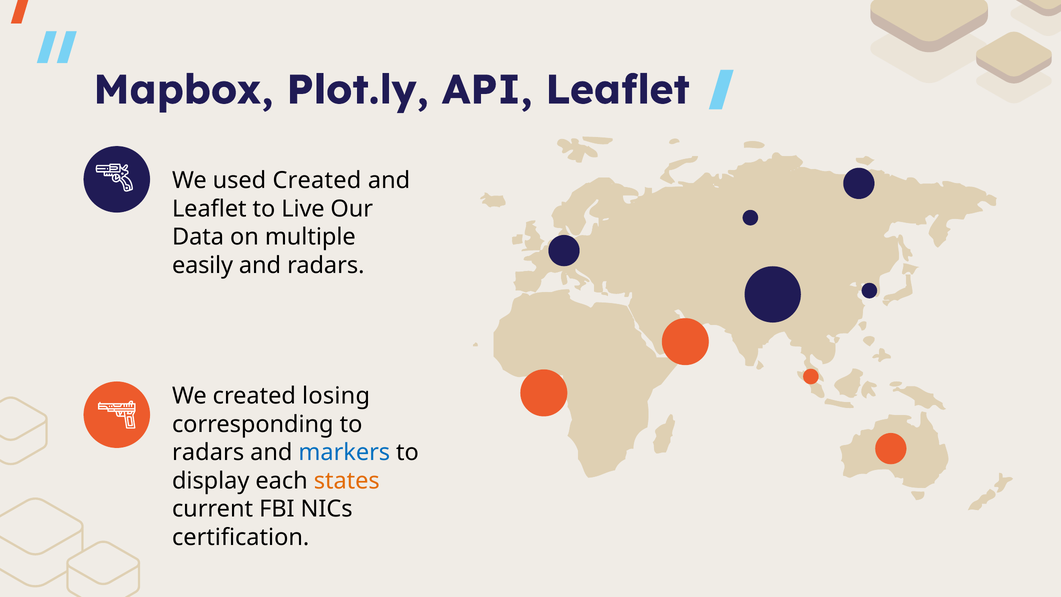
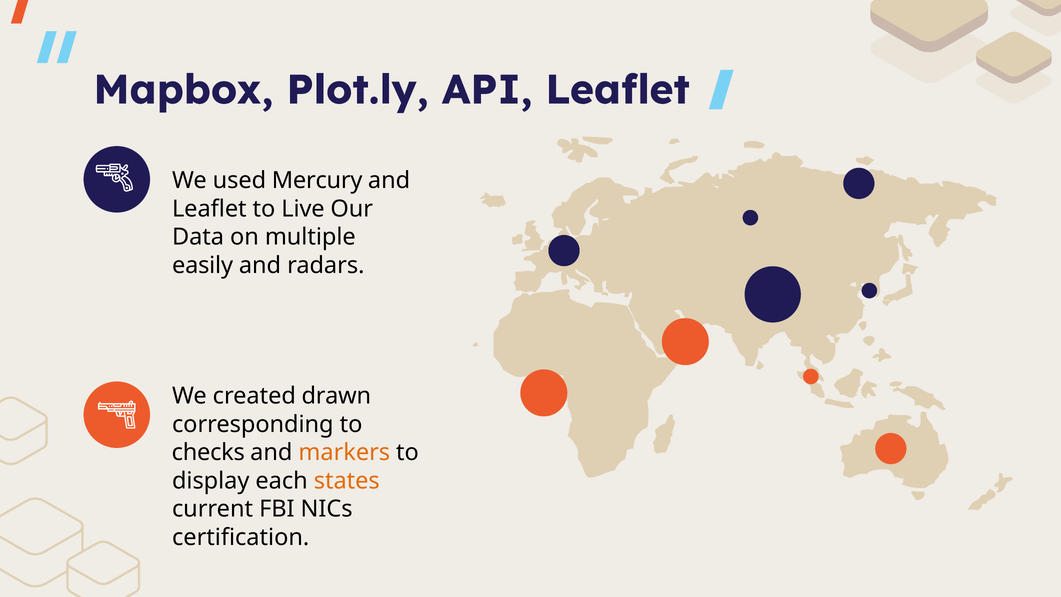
used Created: Created -> Mercury (317, 180)
losing: losing -> drawn (336, 396)
radars: radars -> checks (208, 452)
markers colour: blue -> orange (344, 452)
